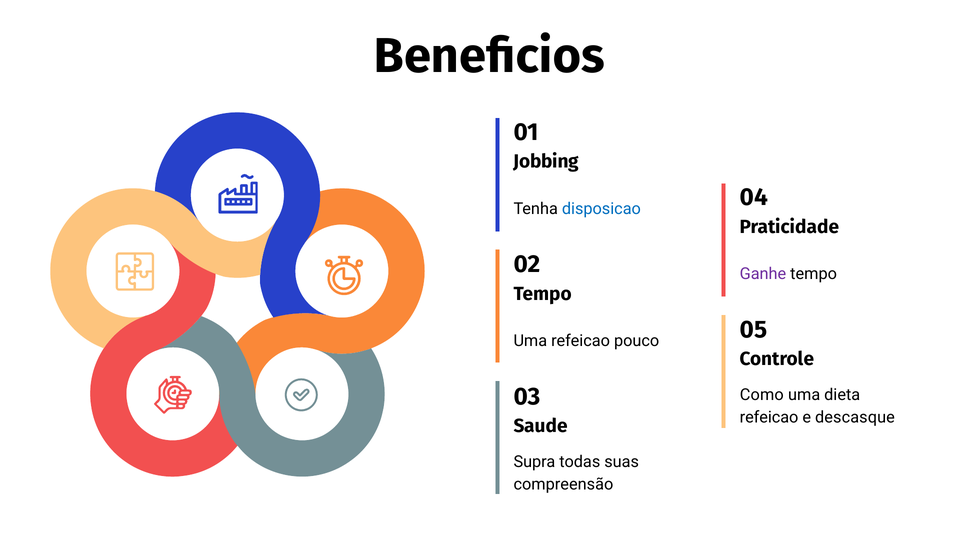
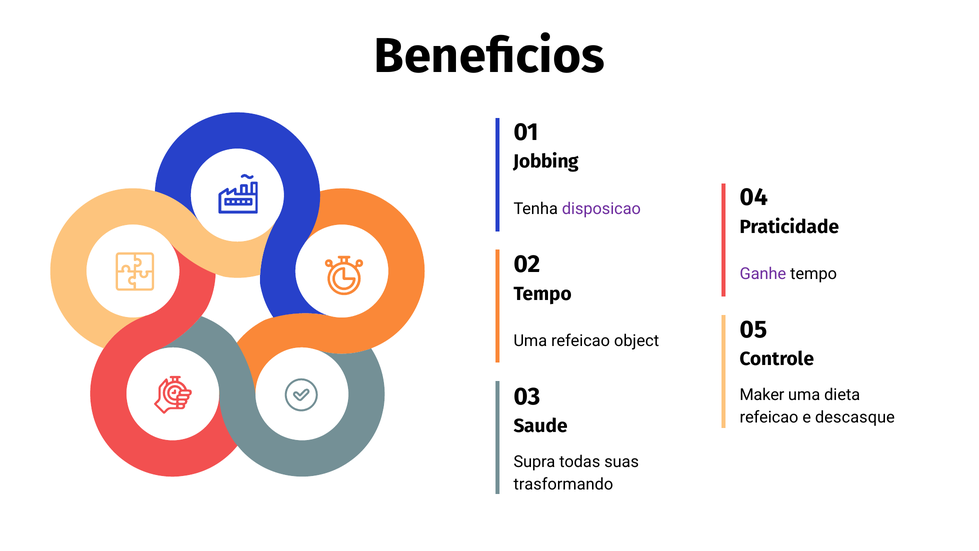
disposicao colour: blue -> purple (601, 209)
pouco: pouco -> object (637, 341)
Como: Como -> Maker (762, 395)
compreensão: compreensão -> trasformando (563, 484)
